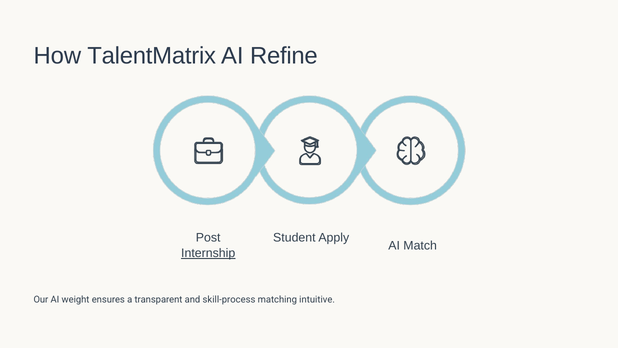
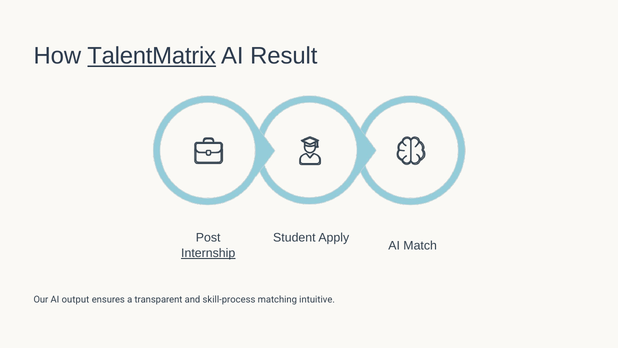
TalentMatrix underline: none -> present (152, 56)
Refine: Refine -> Result (284, 56)
weight: weight -> output (75, 299)
